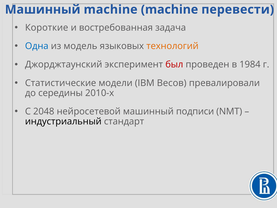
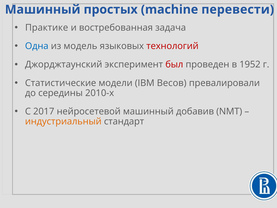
Машинный machine: machine -> простых (111, 10)
Короткие: Короткие -> Практике (47, 28)
технологий colour: orange -> red (172, 46)
1984: 1984 -> 1952 (250, 64)
2048: 2048 -> 2017 (44, 111)
подписи: подписи -> добавив (195, 111)
индустриальный colour: black -> orange (63, 121)
